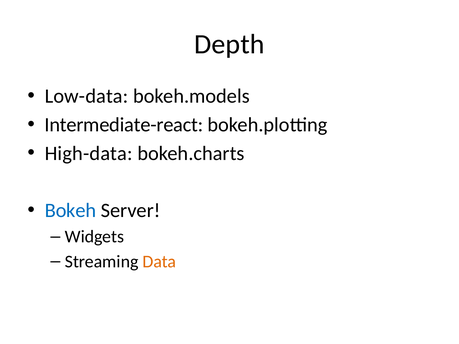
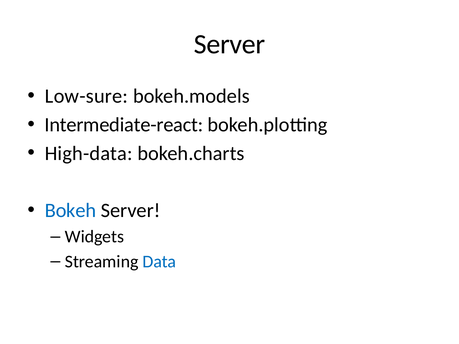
Depth: Depth -> Server (230, 44)
Low-data: Low-data -> Low-sure (87, 96)
Data colour: orange -> blue (159, 262)
